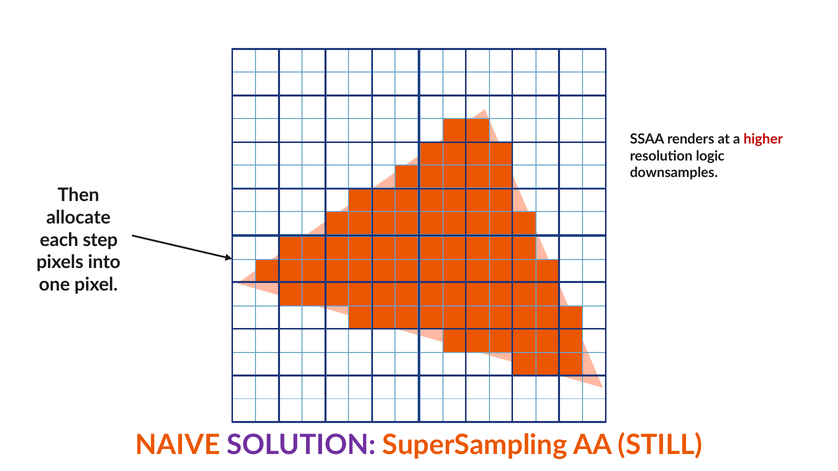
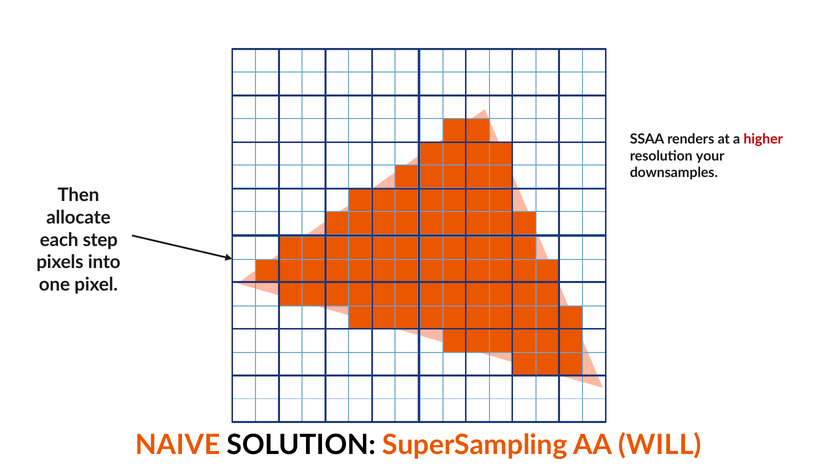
logic: logic -> your (710, 156)
SOLUTION colour: purple -> black (301, 445)
STILL: STILL -> WILL (660, 445)
